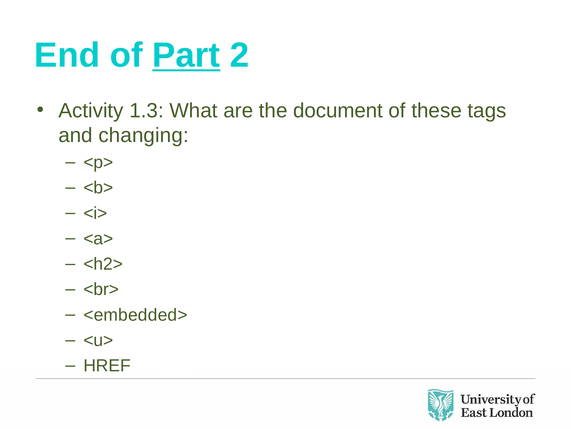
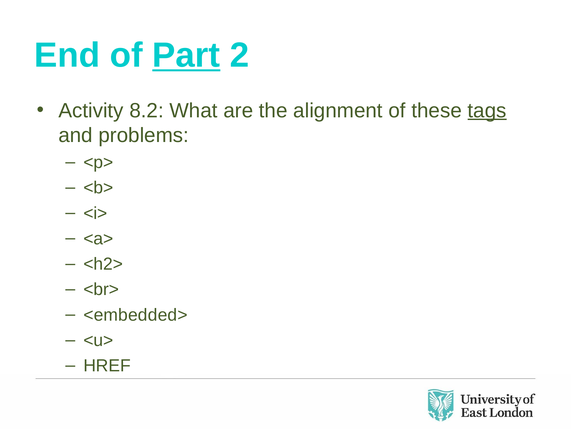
1.3: 1.3 -> 8.2 (147, 110)
document: document -> alignment (338, 110)
tags underline: none -> present (487, 110)
changing: changing -> problems (144, 135)
